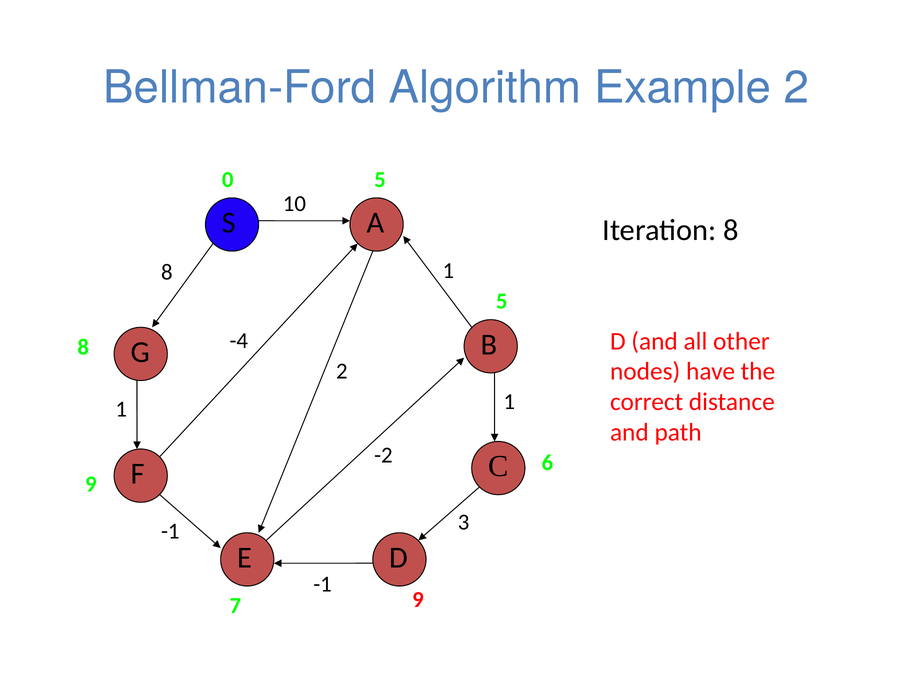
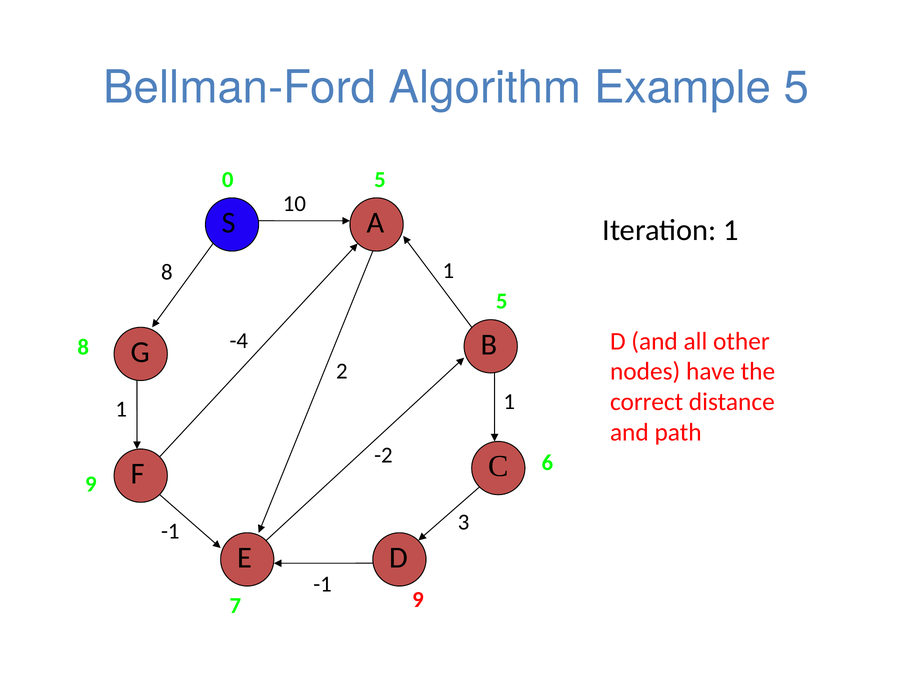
Example 2: 2 -> 5 (796, 88)
Iteration 8: 8 -> 1 (731, 230)
